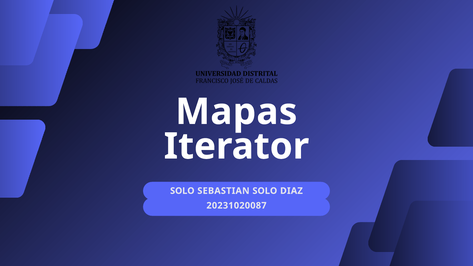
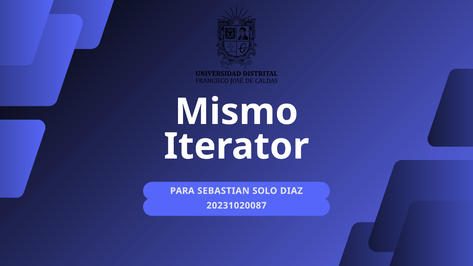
Mapas: Mapas -> Mismo (236, 112)
SOLO: SOLO -> PARA (182, 191)
